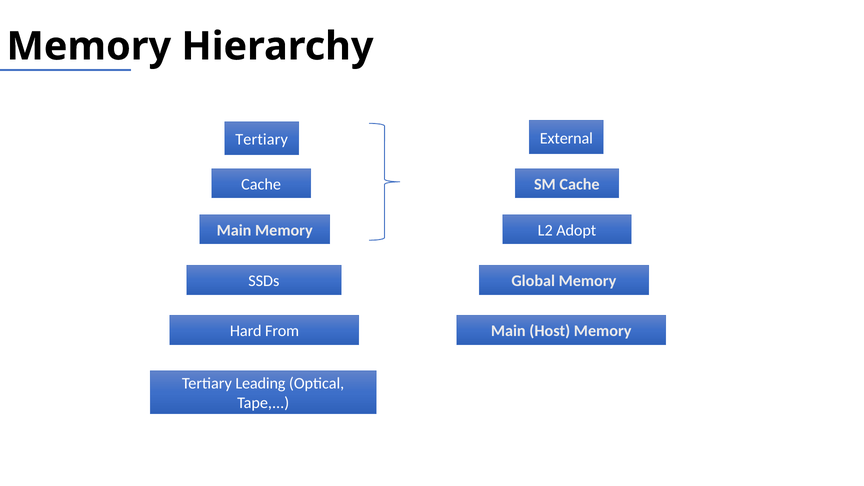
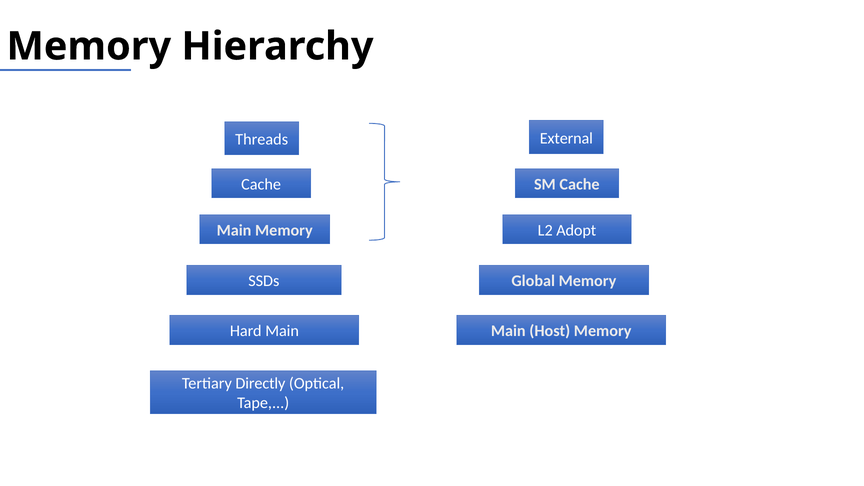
Tertiary: Tertiary -> Threads (262, 139)
Hard From: From -> Main (282, 331)
Leading: Leading -> Directly (260, 384)
